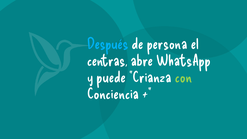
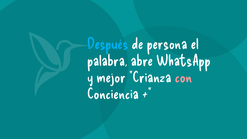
centras: centras -> palabra (107, 61)
puede: puede -> mejor (111, 77)
con colour: light green -> pink (184, 77)
